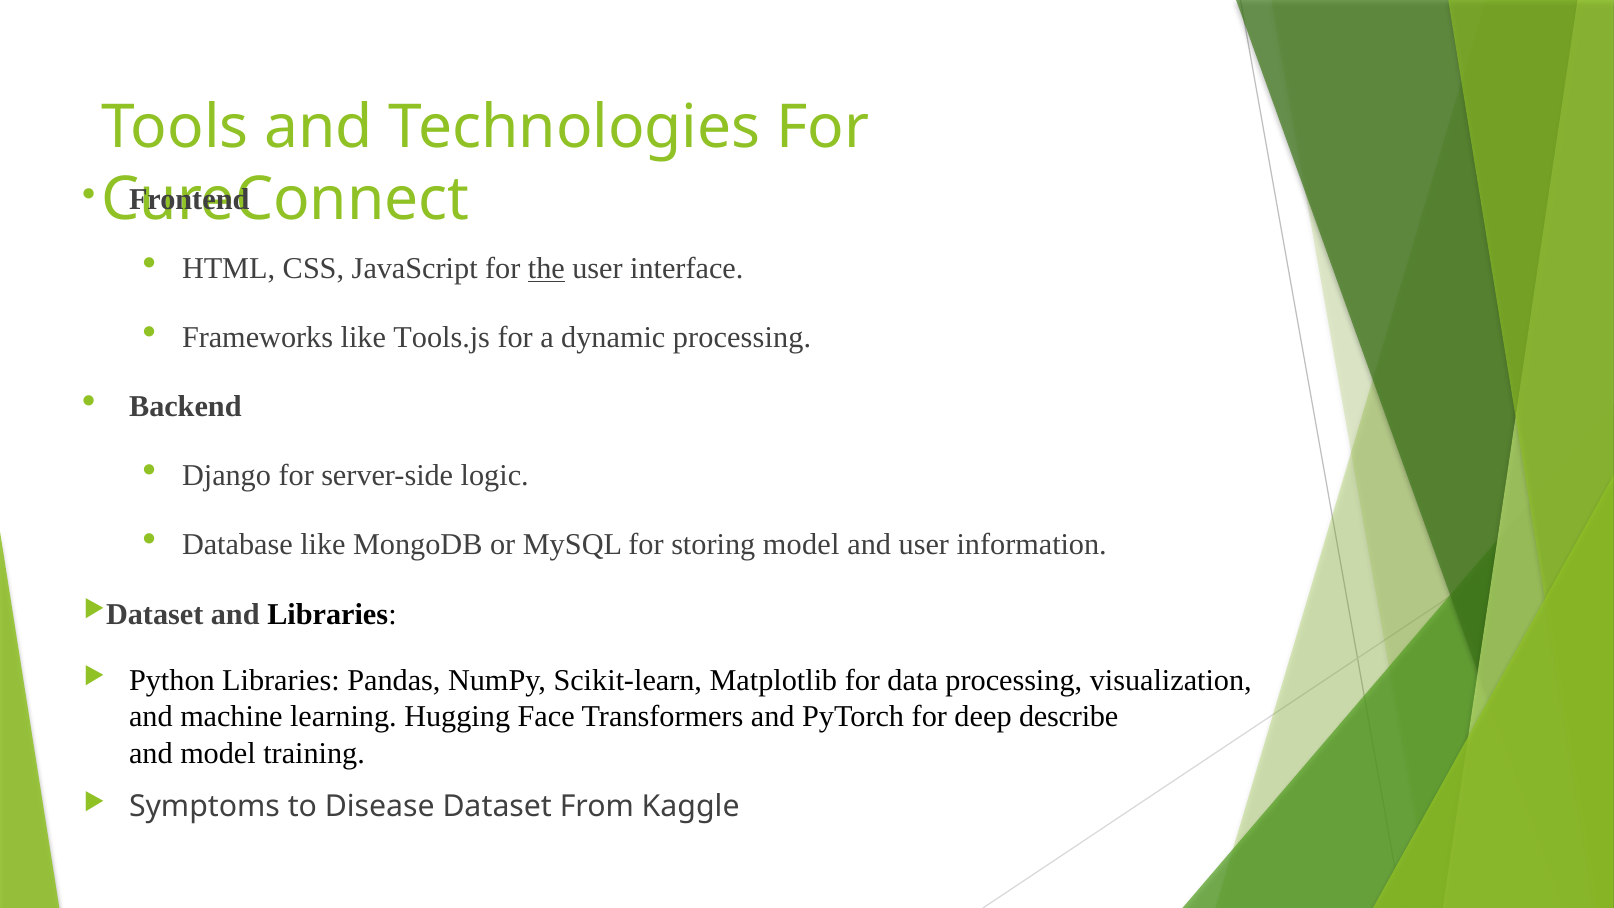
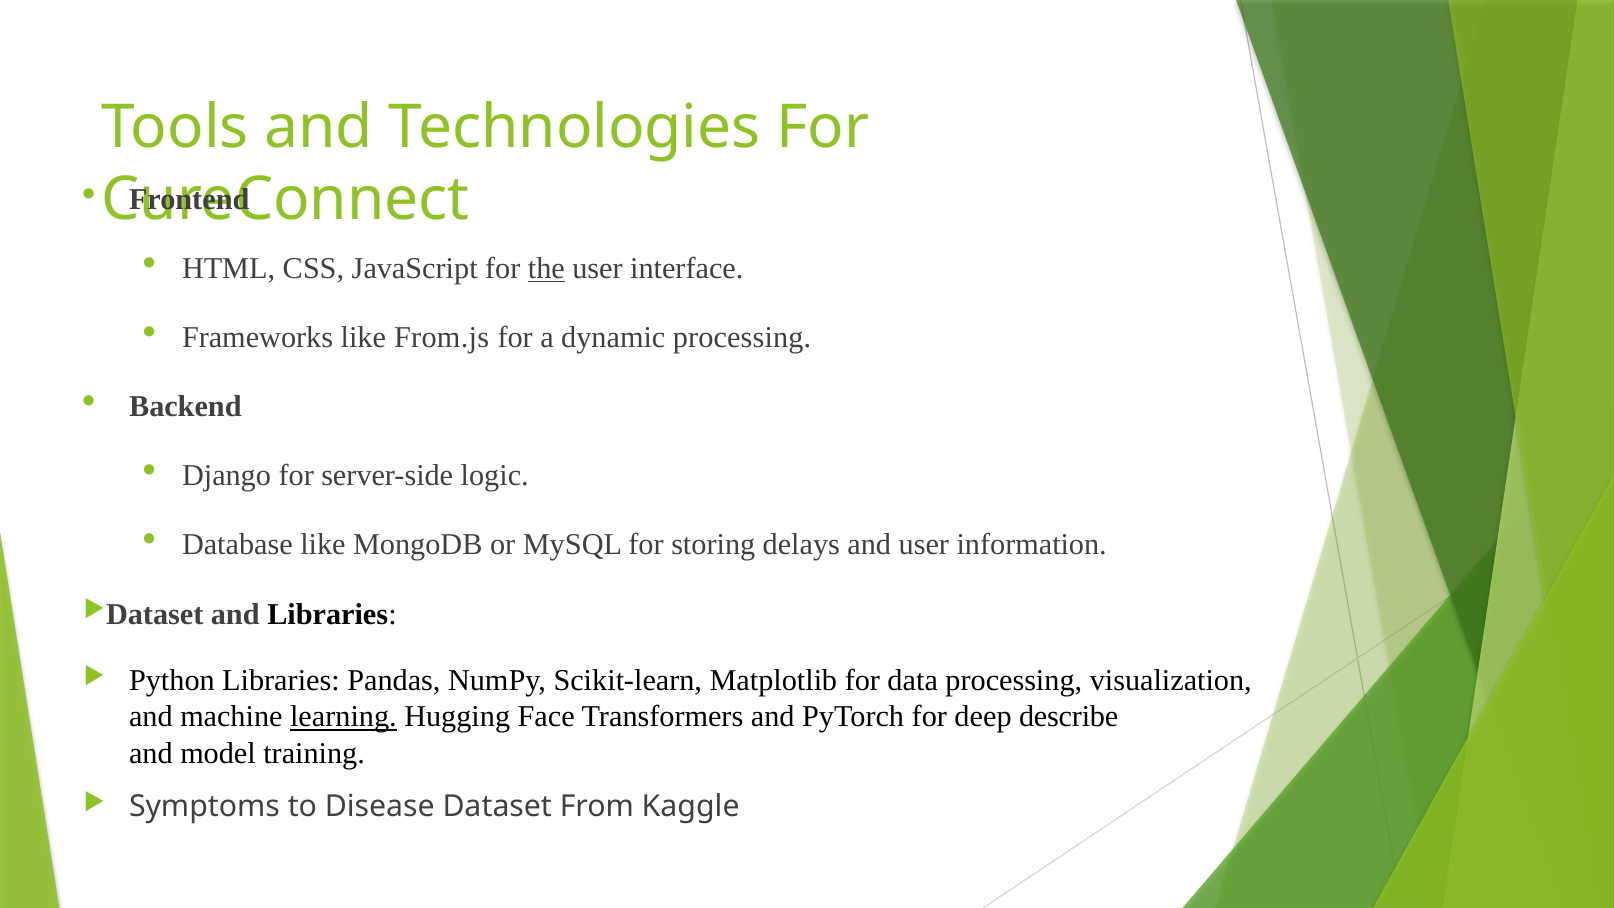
Tools.js: Tools.js -> From.js (442, 338)
storing model: model -> delays (801, 545)
learning underline: none -> present (343, 717)
